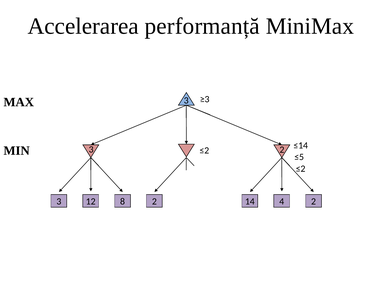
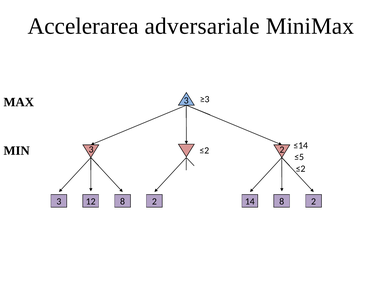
performanță: performanță -> adversariale (202, 26)
8 4: 4 -> 8 (282, 201)
